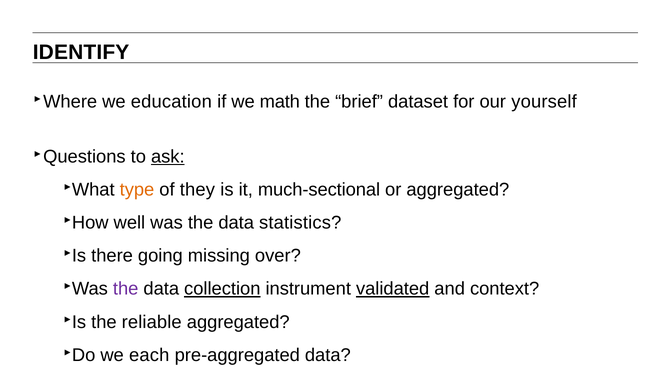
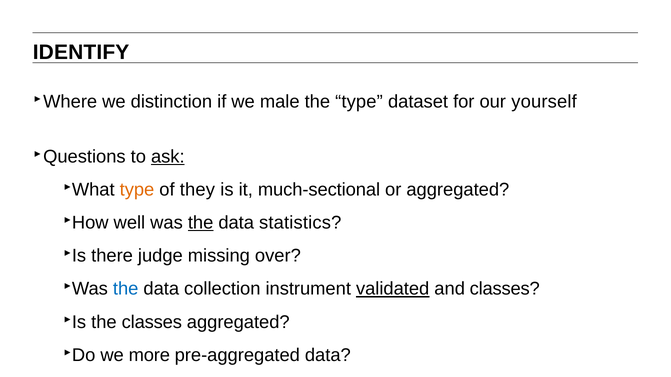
education: education -> distinction (171, 101)
math: math -> male (280, 101)
the brief: brief -> type (359, 101)
the underline: none -> present (201, 223)
going: going -> judge (160, 256)
the colour: purple -> blue (126, 289)
collection underline: present -> none (222, 289)
and context: context -> classes (505, 289)
the reliable: reliable -> classes (152, 322)
each: each -> more (149, 355)
